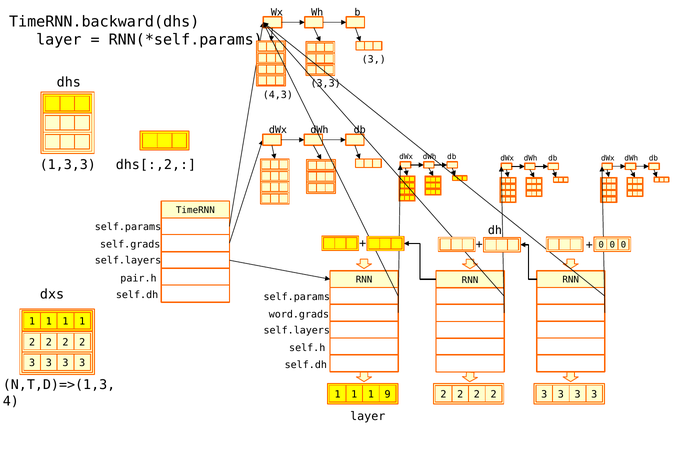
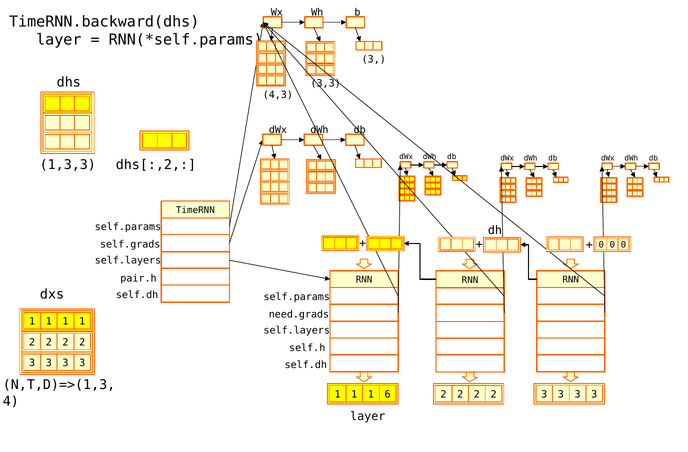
word.grads: word.grads -> need.grads (299, 314)
9: 9 -> 6 (388, 394)
